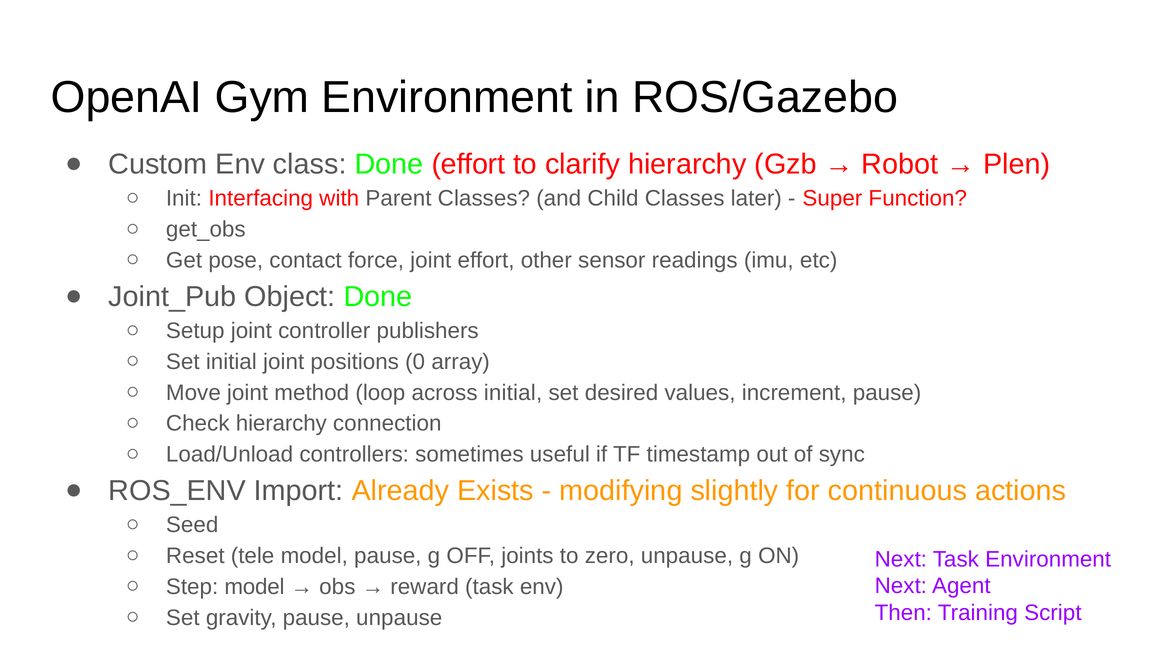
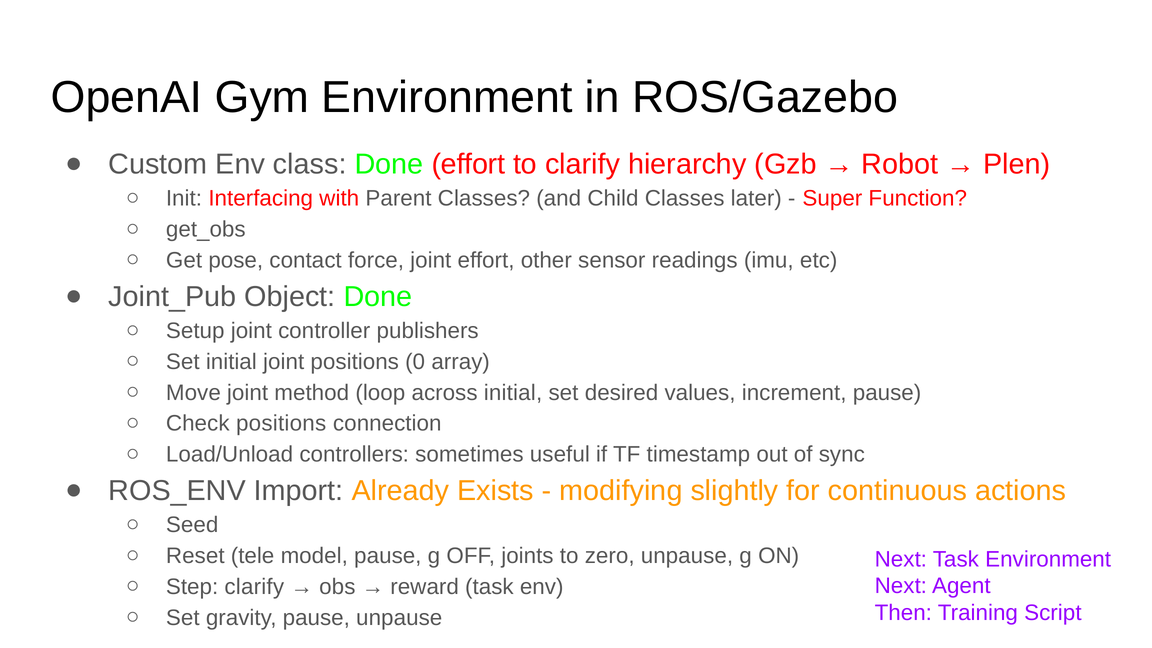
Check hierarchy: hierarchy -> positions (281, 424)
Step model: model -> clarify (254, 587)
